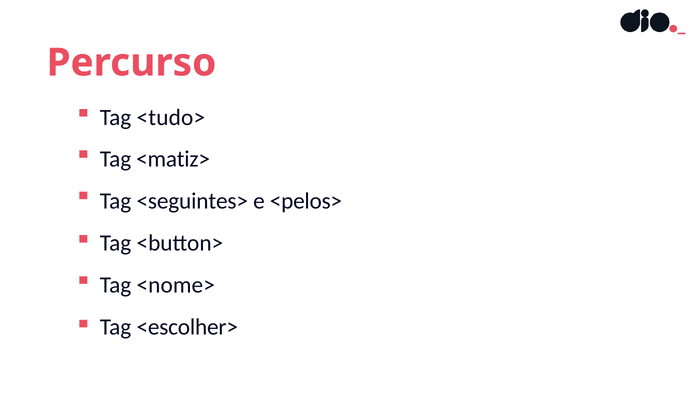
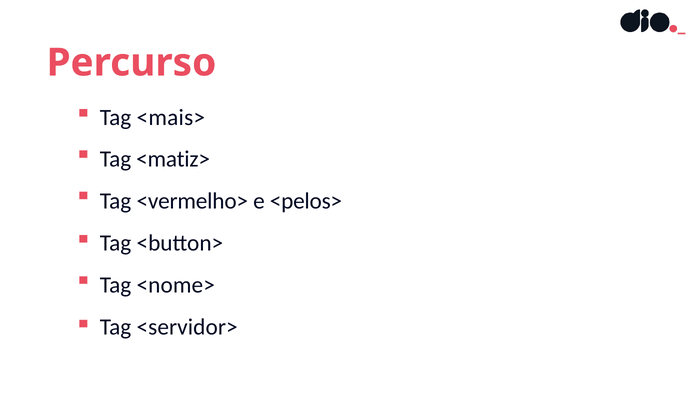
<tudo>: <tudo> -> <mais> (171, 117)
<seguintes>: <seguintes> -> <vermelho> (192, 201)
<escolher>: <escolher> -> <servidor> (187, 327)
